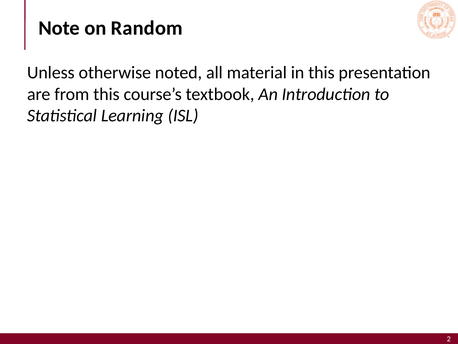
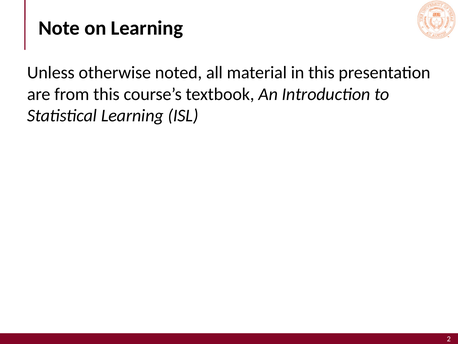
on Random: Random -> Learning (147, 28)
